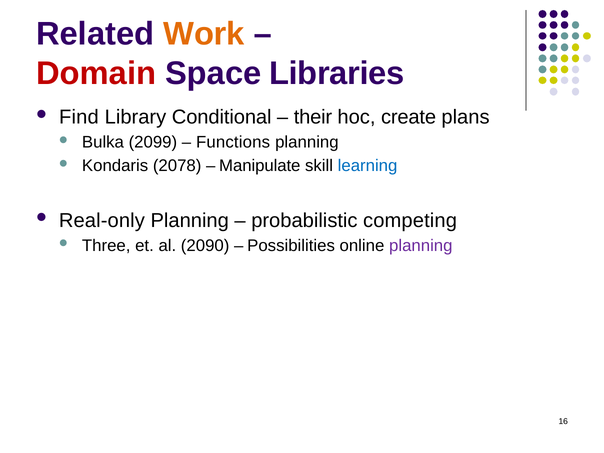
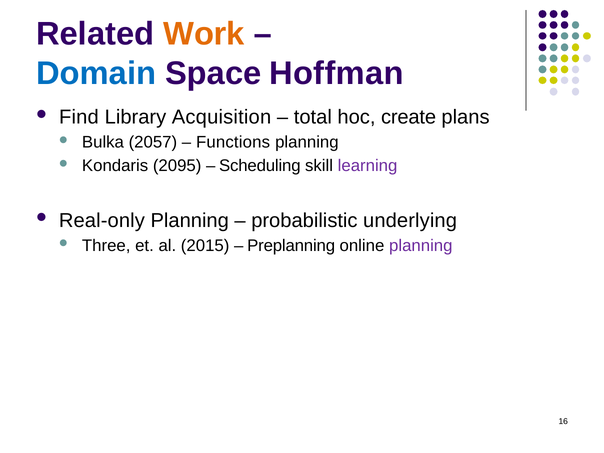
Domain colour: red -> blue (96, 73)
Libraries: Libraries -> Hoffman (336, 73)
Conditional: Conditional -> Acquisition (222, 117)
their: their -> total (313, 117)
2099: 2099 -> 2057 (153, 142)
2078: 2078 -> 2095 (177, 166)
Manipulate: Manipulate -> Scheduling (260, 166)
learning colour: blue -> purple (368, 166)
competing: competing -> underlying (410, 221)
2090: 2090 -> 2015 (205, 246)
Possibilities: Possibilities -> Preplanning (291, 246)
